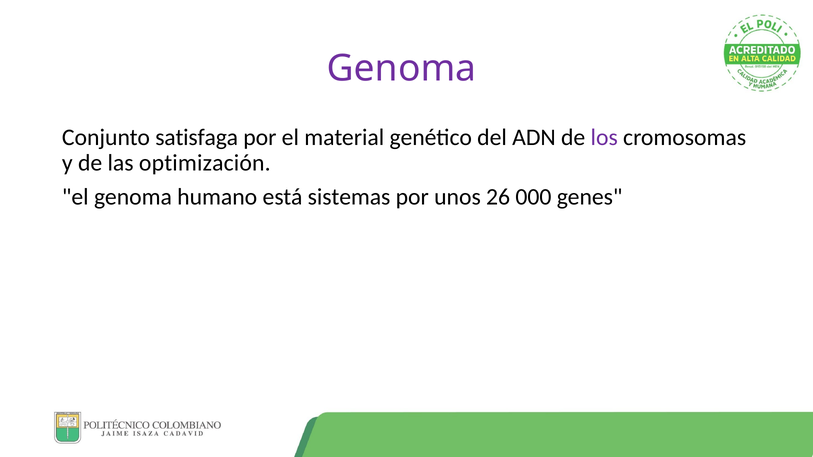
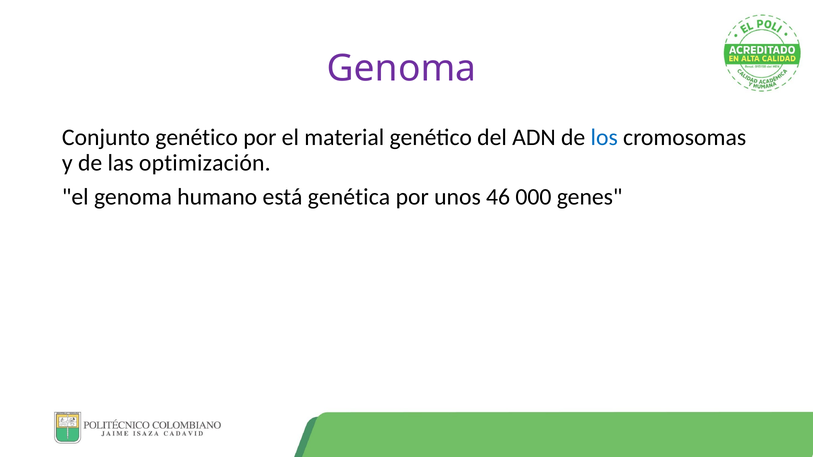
Conjunto satisfaga: satisfaga -> genético (197, 137)
los colour: purple -> blue (604, 137)
sistemas: sistemas -> genética (349, 197)
26: 26 -> 46 (498, 197)
